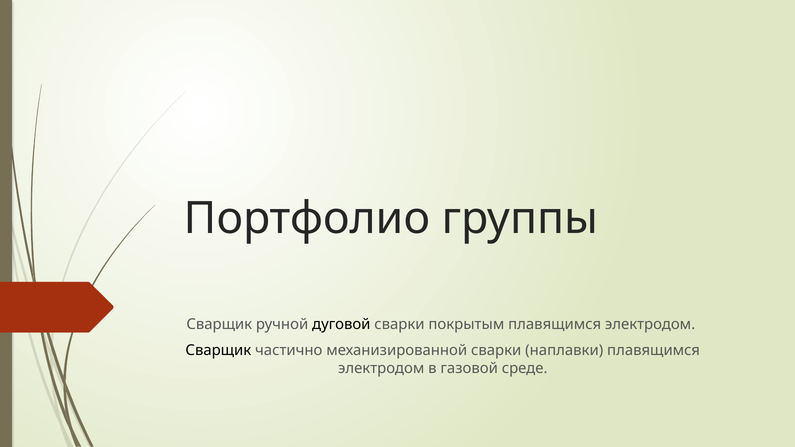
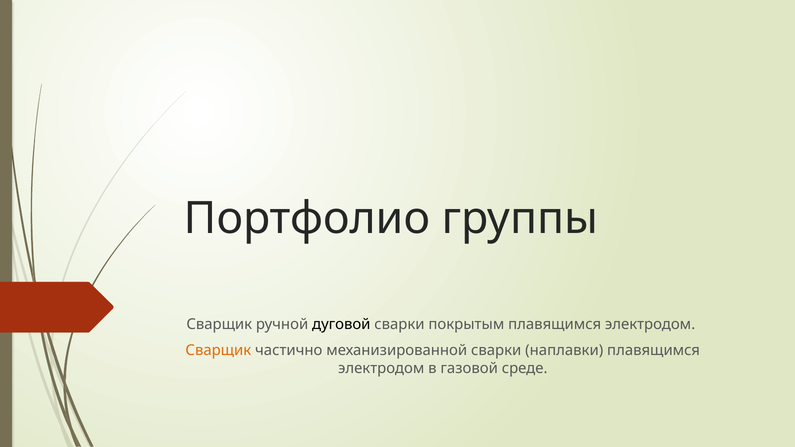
Сварщик colour: black -> orange (218, 351)
